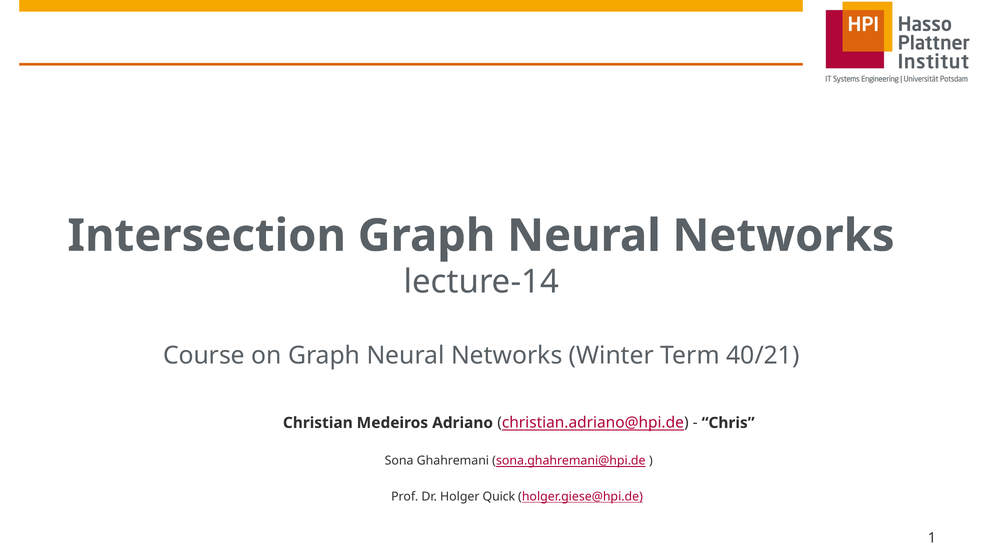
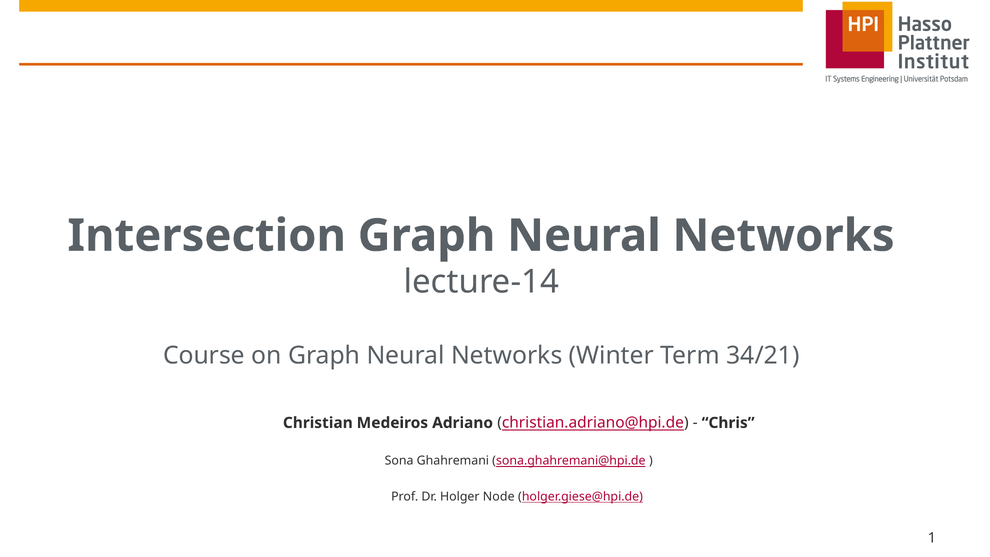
40/21: 40/21 -> 34/21 (763, 356)
Quick: Quick -> Node (499, 496)
